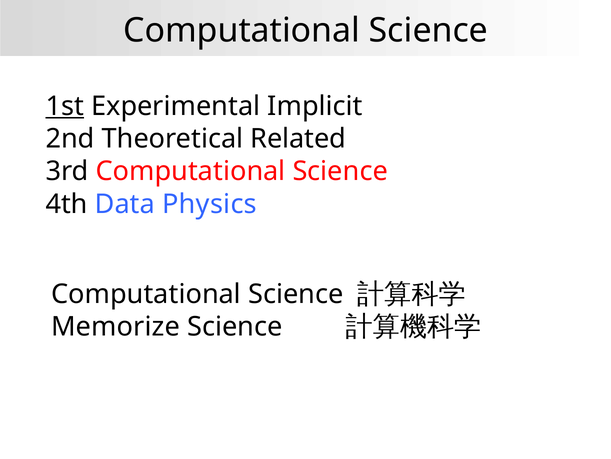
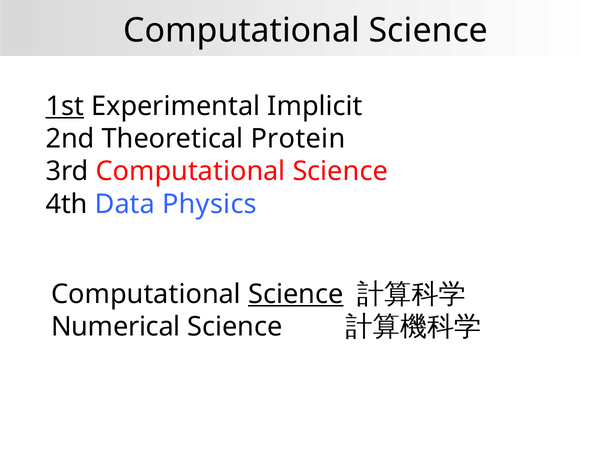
Related: Related -> Protein (298, 139)
Science underline: none -> present (296, 294)
Memorize: Memorize -> Numerical (116, 326)
